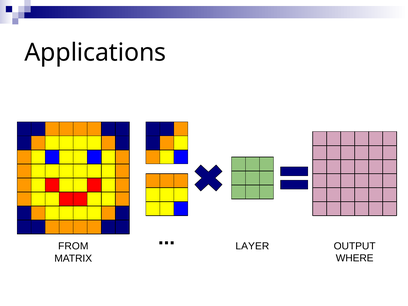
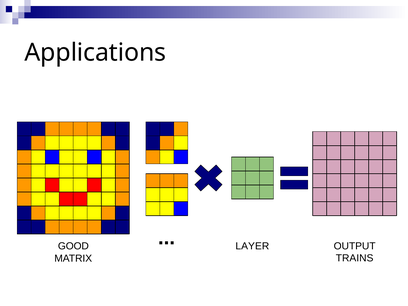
FROM: FROM -> GOOD (73, 246)
WHERE: WHERE -> TRAINS (355, 258)
